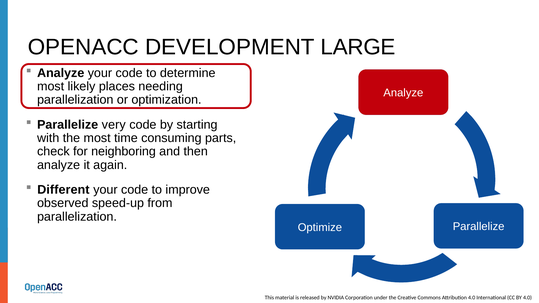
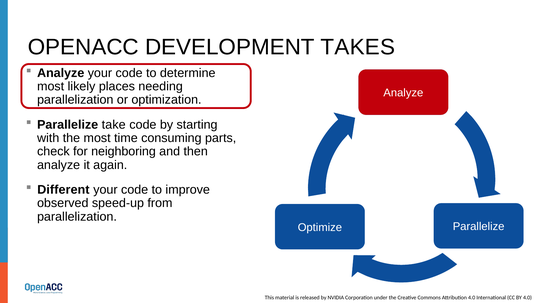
LARGE: LARGE -> TAKES (358, 47)
very: very -> take (114, 125)
